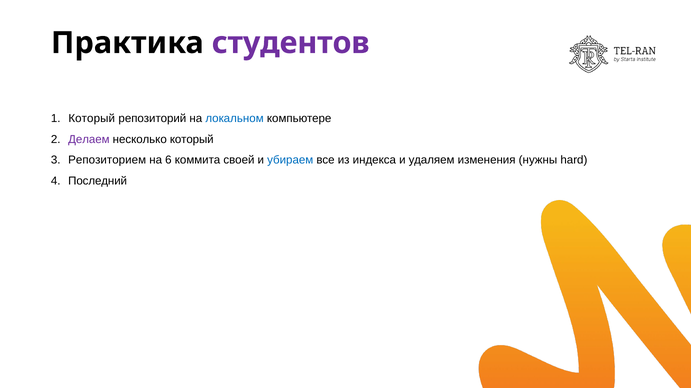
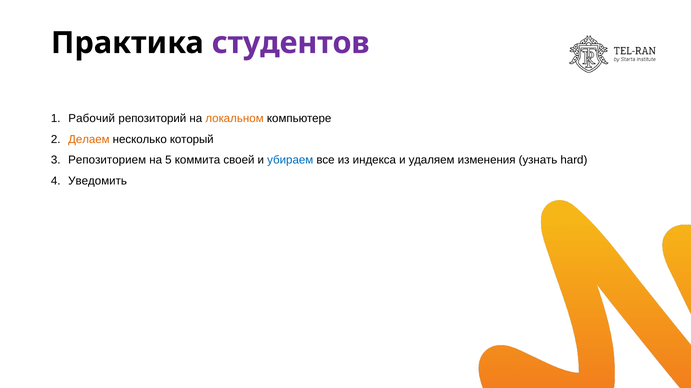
Который: Который -> Рабочий (92, 119)
локальном colour: blue -> orange (235, 119)
Делаем colour: purple -> orange (89, 140)
6: 6 -> 5 (168, 160)
нужны: нужны -> узнать (538, 160)
Последний: Последний -> Уведомить (98, 181)
